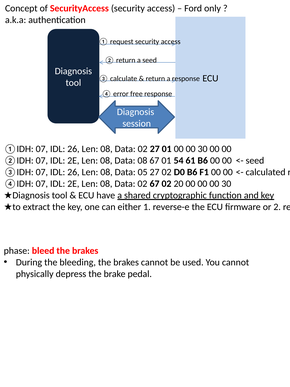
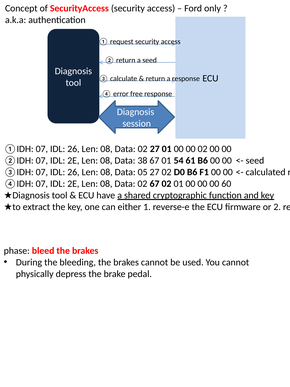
01 00 00 30: 30 -> 02 (203, 149)
Data 08: 08 -> 38 (142, 160)
02 20: 20 -> 01 (178, 183)
00 00 00 30: 30 -> 60 (226, 183)
